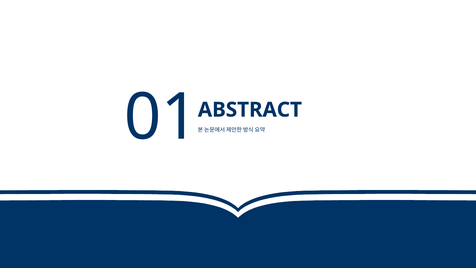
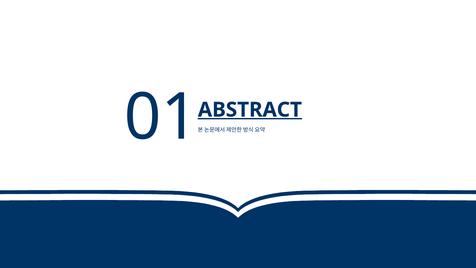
ABSTRACT underline: none -> present (250, 110)
